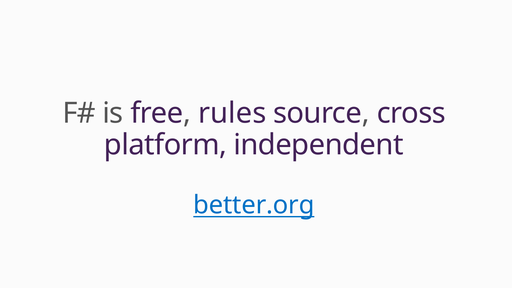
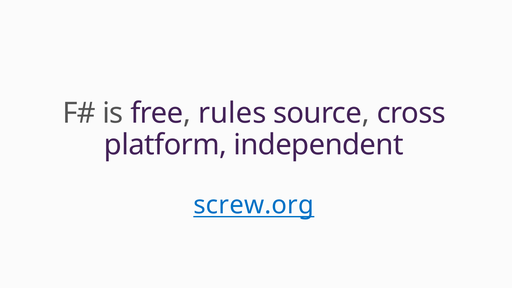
better.org: better.org -> screw.org (254, 205)
